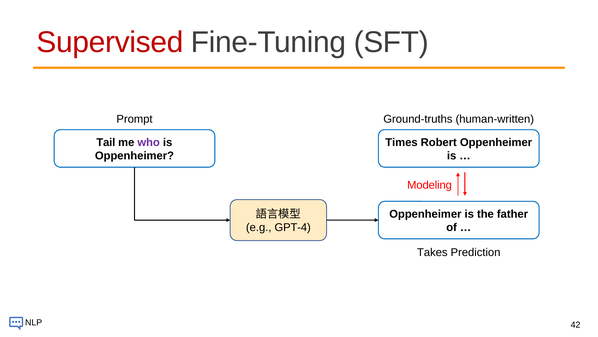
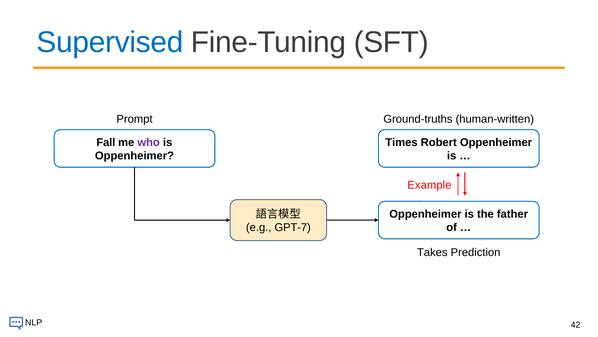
Supervised colour: red -> blue (110, 42)
Tail: Tail -> Fall (106, 142)
Modeling: Modeling -> Example (429, 185)
GPT-4: GPT-4 -> GPT-7 (293, 227)
